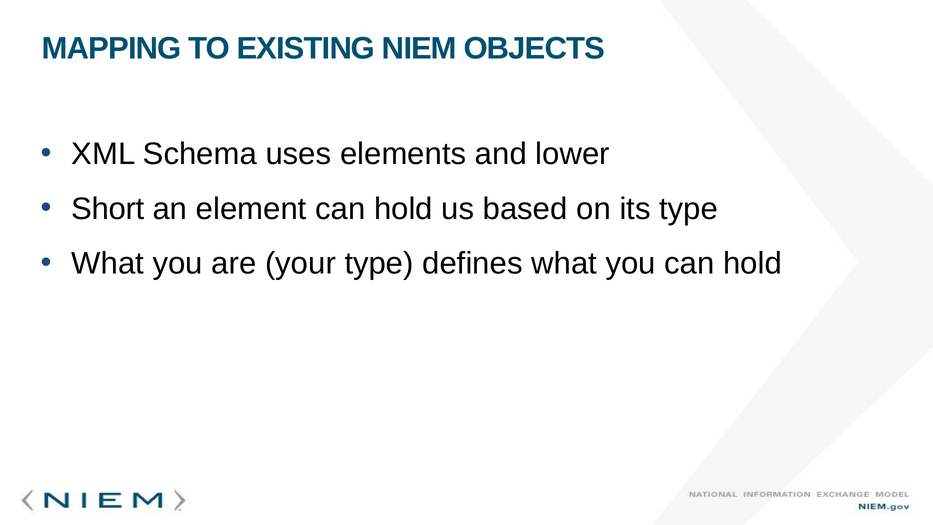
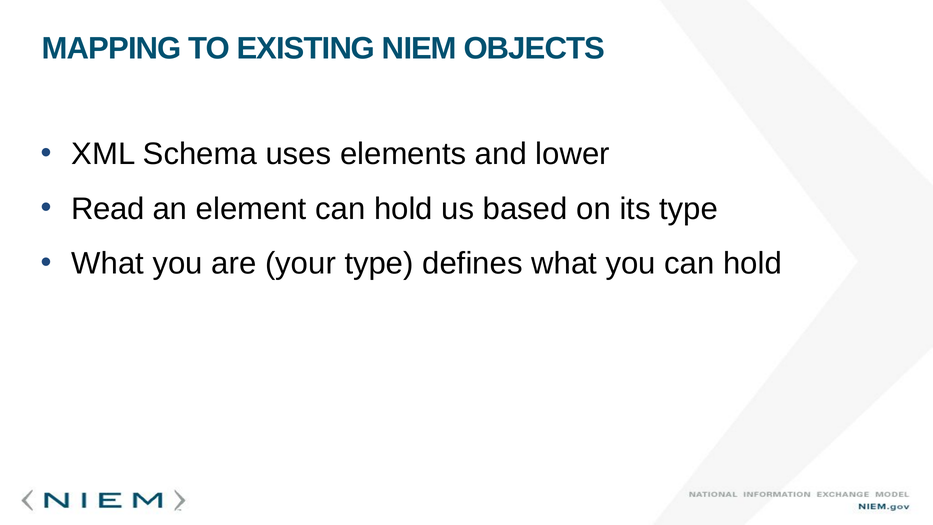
Short: Short -> Read (108, 209)
